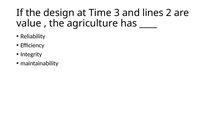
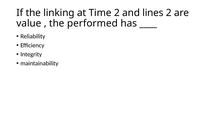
design: design -> linking (59, 13)
Time 3: 3 -> 2 (117, 13)
agriculture: agriculture -> performed (92, 23)
